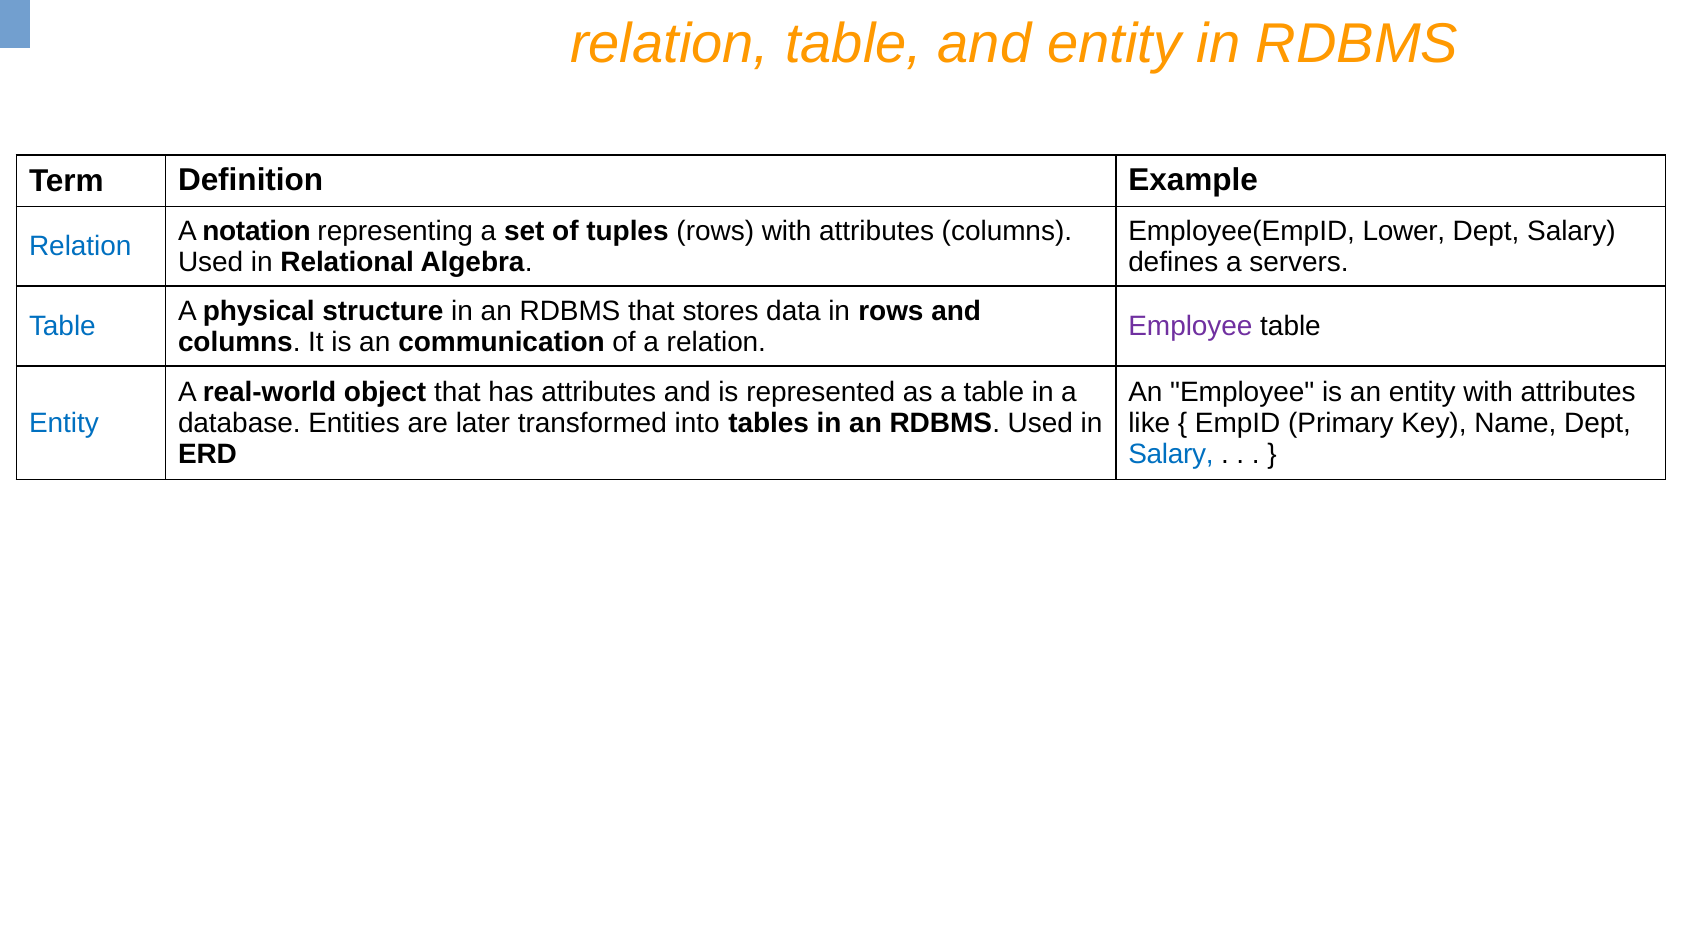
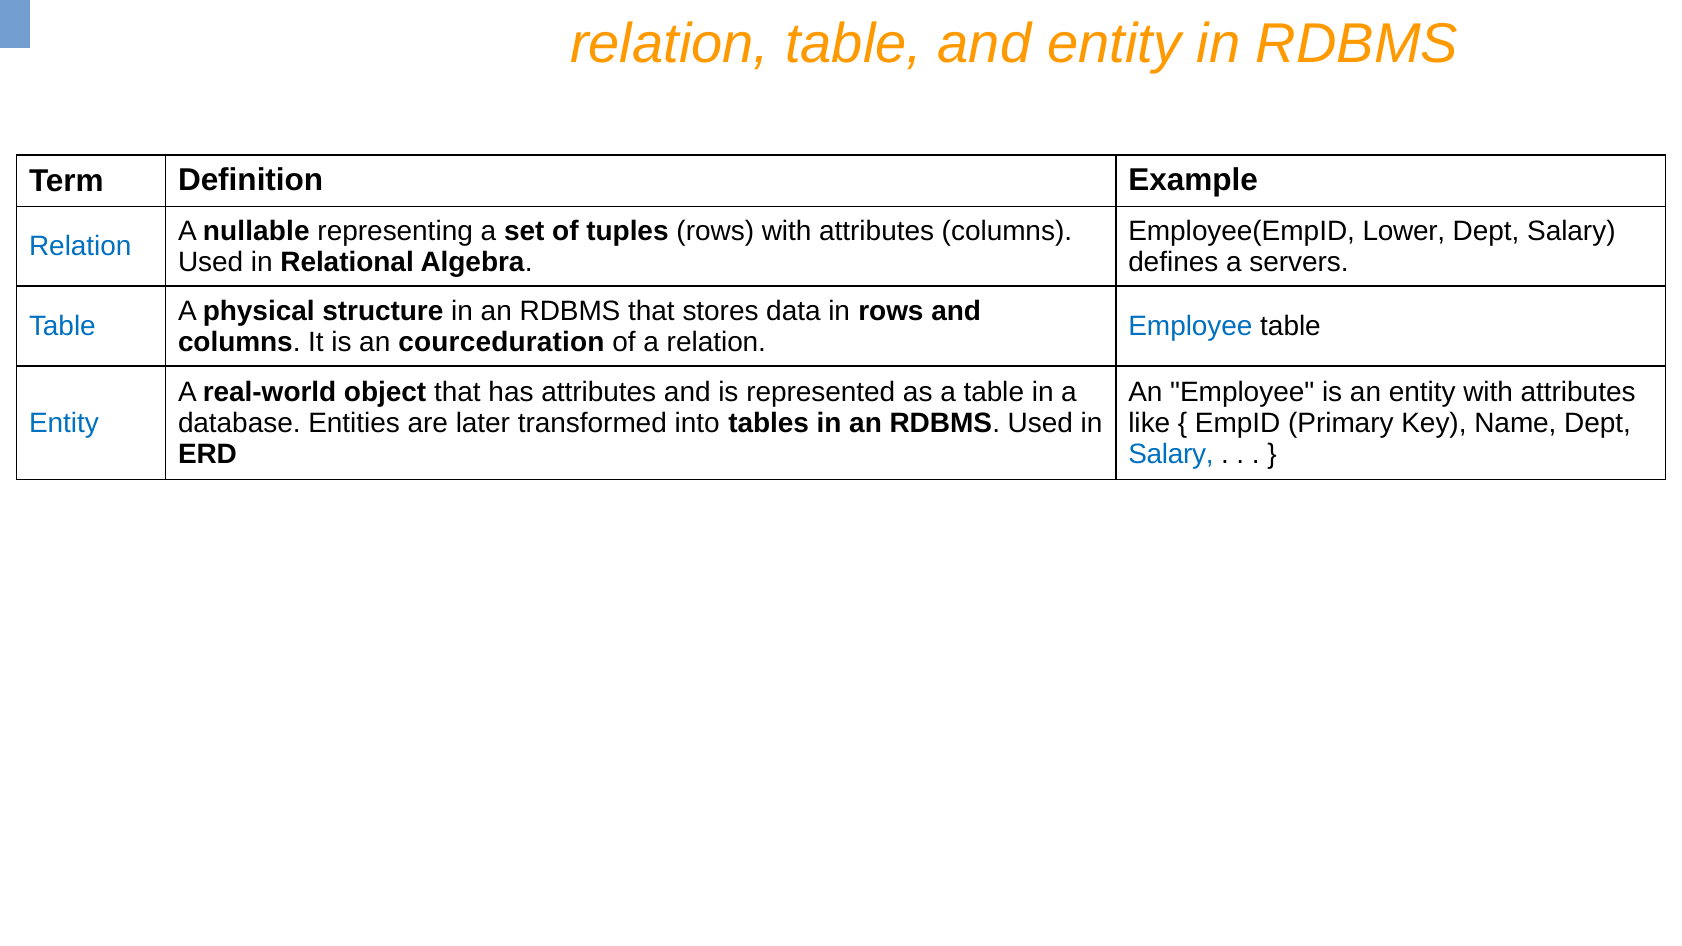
notation: notation -> nullable (256, 231)
Employee colour: purple -> blue (1190, 327)
communication: communication -> courceduration (501, 342)
